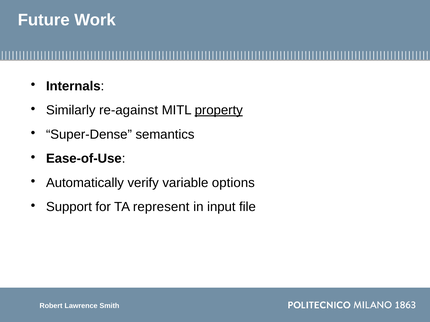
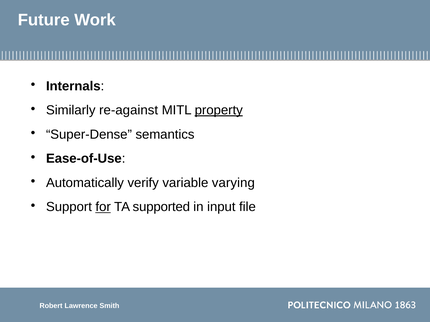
options: options -> varying (233, 183)
for underline: none -> present (103, 207)
represent: represent -> supported (161, 207)
